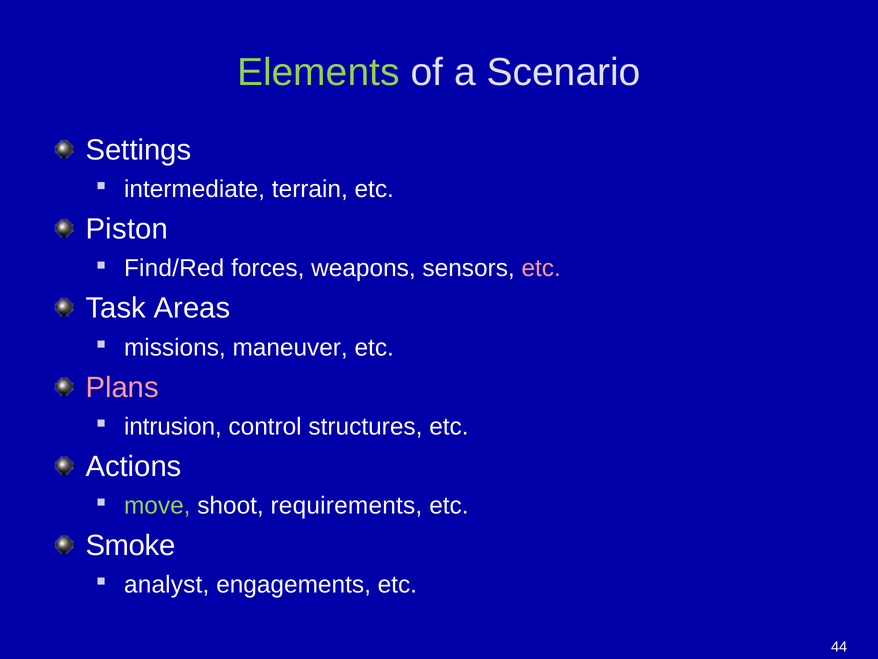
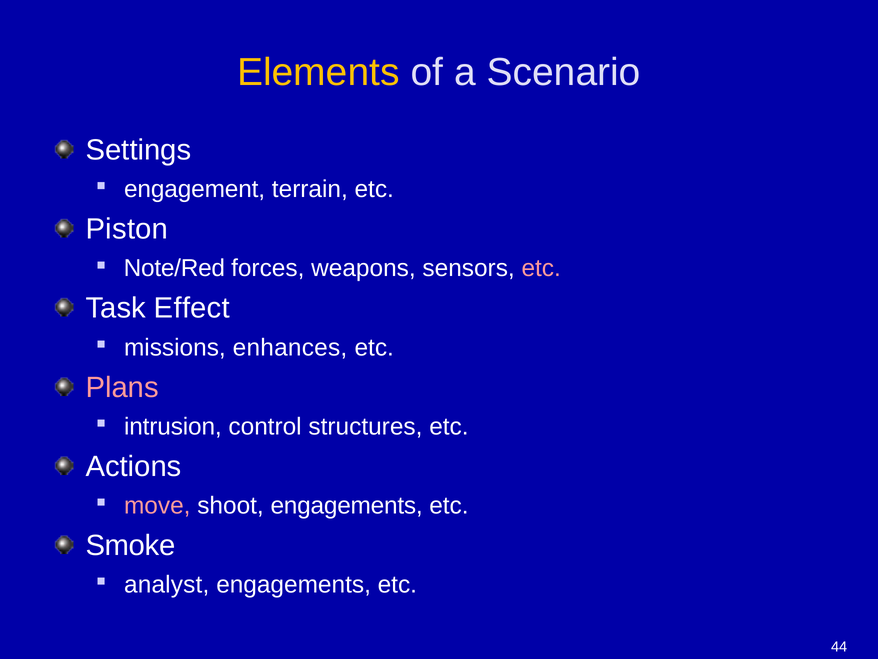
Elements colour: light green -> yellow (318, 72)
intermediate: intermediate -> engagement (195, 189)
Find/Red: Find/Red -> Note/Red (174, 268)
Areas: Areas -> Effect (192, 308)
maneuver: maneuver -> enhances (290, 347)
move colour: light green -> pink (157, 505)
shoot requirements: requirements -> engagements (347, 505)
